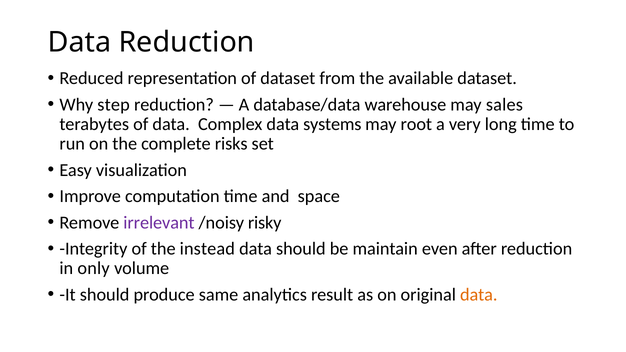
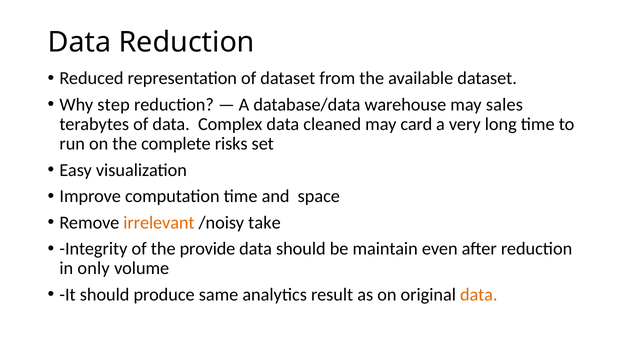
systems: systems -> cleaned (332, 124)
root: root -> card (416, 124)
irrelevant colour: purple -> orange (159, 223)
risky: risky -> take (264, 223)
instead: instead -> provide (207, 249)
